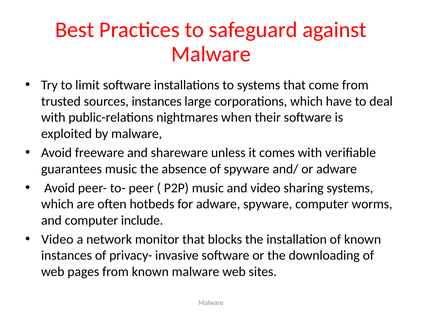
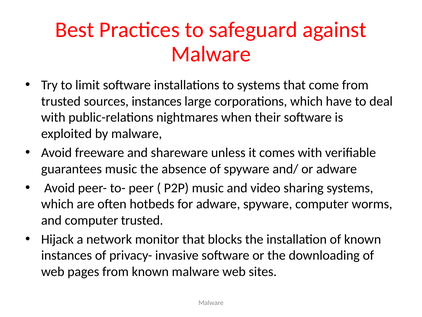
computer include: include -> trusted (142, 220)
Video: Video -> Hijack (57, 239)
